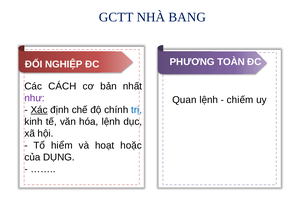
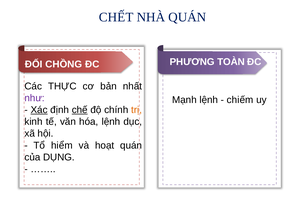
GCTT: GCTT -> CHẾT (116, 17)
NHÀ BANG: BANG -> QUÁN (187, 17)
NGHIỆP: NGHIỆP -> CHỒNG (64, 64)
CÁCH: CÁCH -> THỰC (62, 86)
Quan: Quan -> Mạnh (184, 99)
chế underline: none -> present (80, 109)
trị colour: blue -> orange (137, 109)
hoạt hoặc: hoặc -> quán (131, 145)
